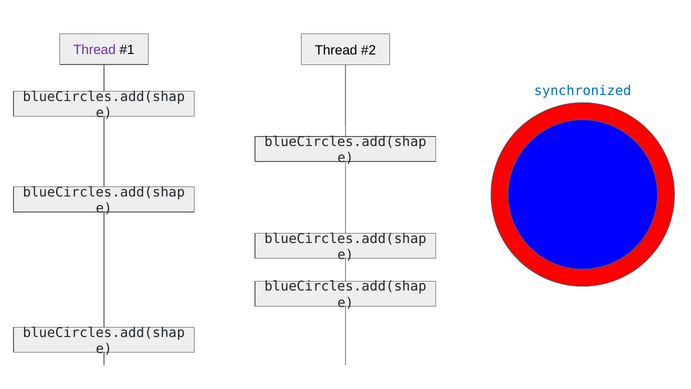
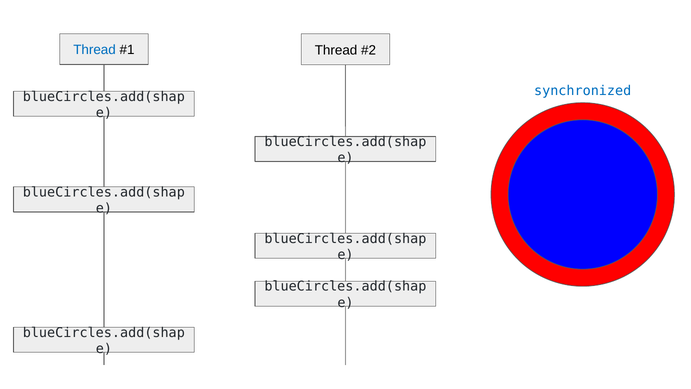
Thread colour: purple -> blue (95, 50)
